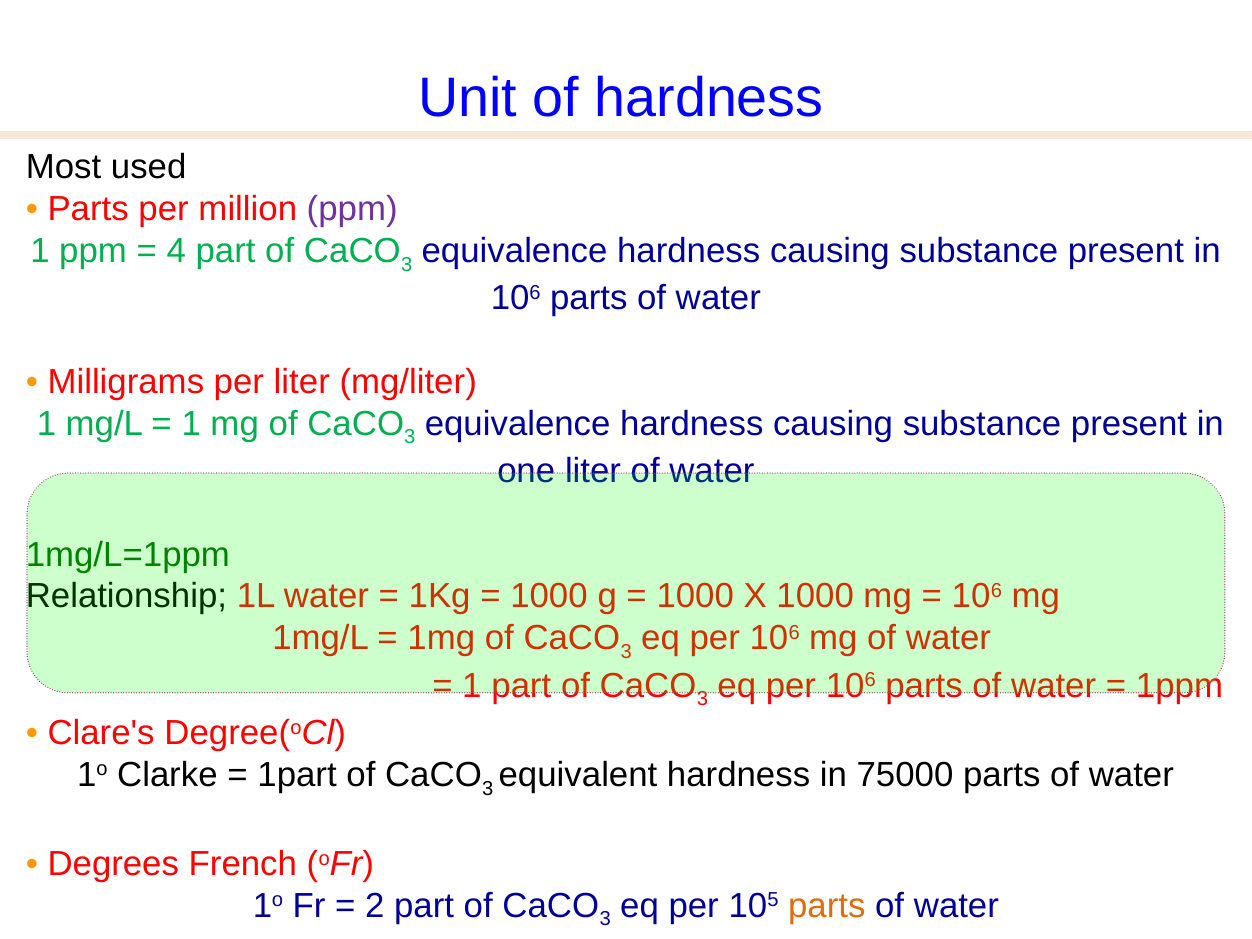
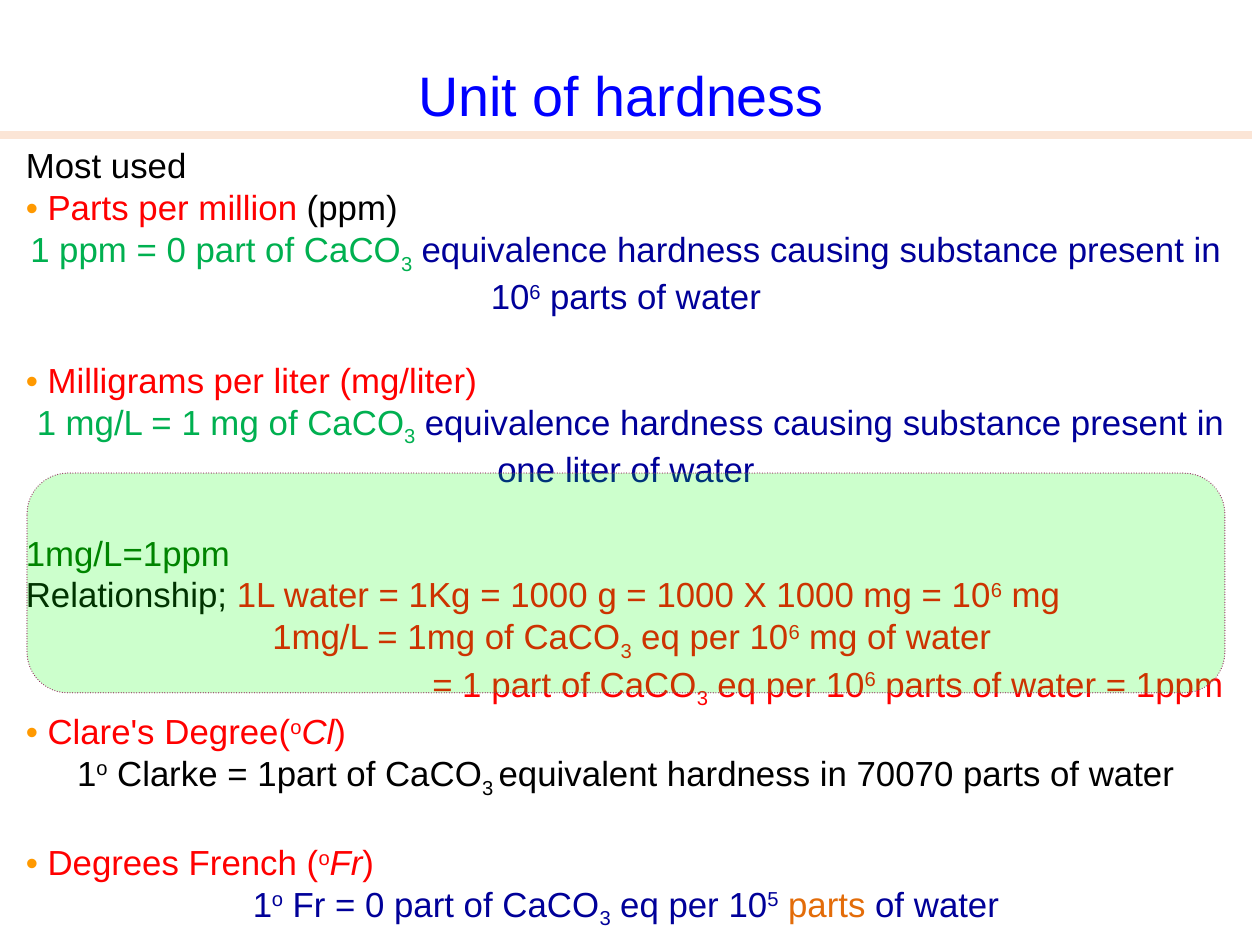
ppm colour: purple -> black (352, 209)
4: 4 -> 0 (176, 251)
75000: 75000 -> 70070 (905, 775)
2: 2 -> 0 (375, 906)
